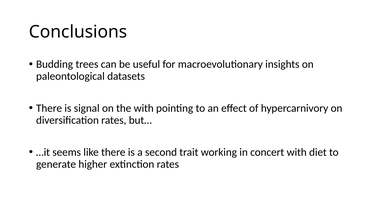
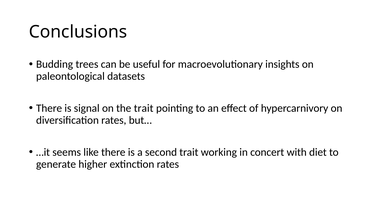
the with: with -> trait (144, 108)
